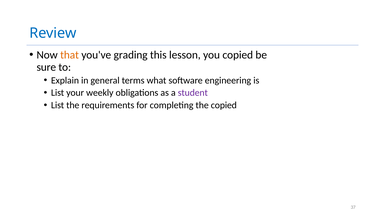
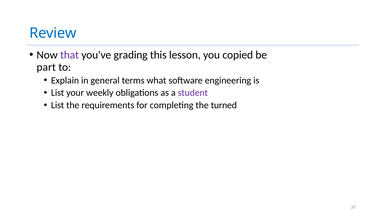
that colour: orange -> purple (70, 55)
sure: sure -> part (46, 67)
the copied: copied -> turned (224, 105)
